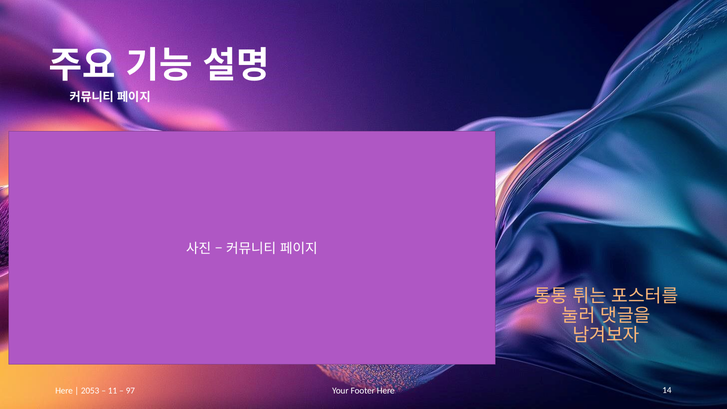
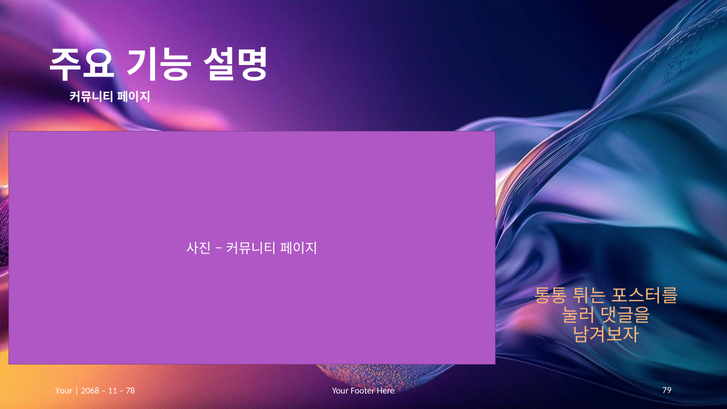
Here: Here -> Your (64, 391)
2053: 2053 -> 2068 (90, 391)
97: 97 -> 78 (130, 391)
14: 14 -> 79 (667, 390)
